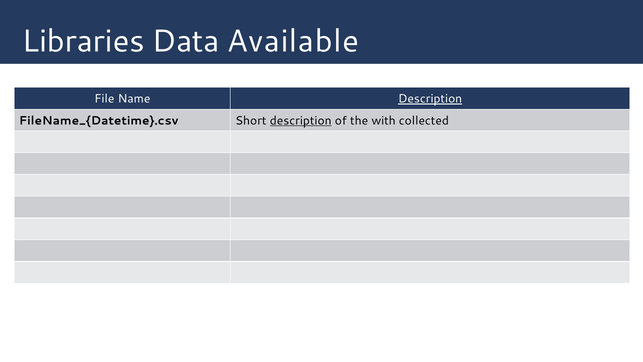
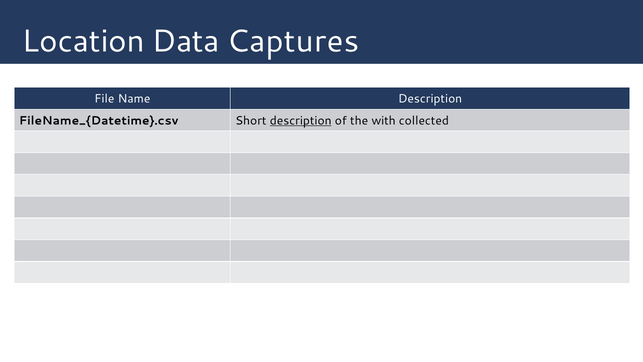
Libraries: Libraries -> Location (83, 41)
Available: Available -> Captures (293, 41)
Description underline: present -> none (430, 99)
